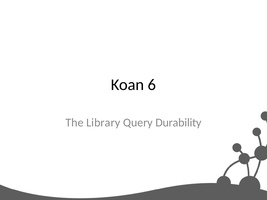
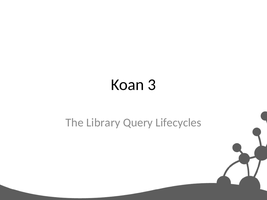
6: 6 -> 3 (152, 85)
Durability: Durability -> Lifecycles (178, 123)
